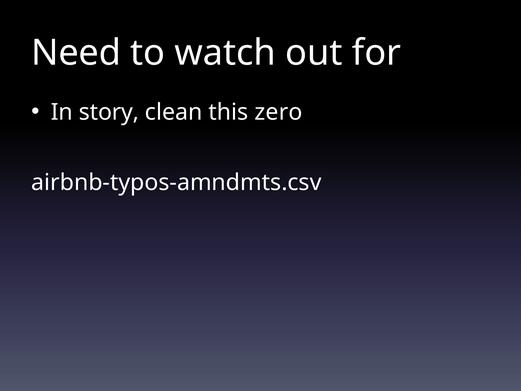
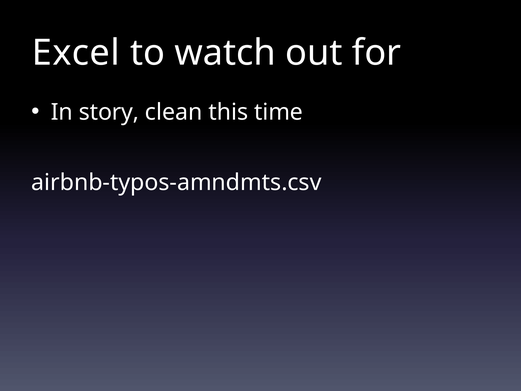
Need: Need -> Excel (76, 53)
zero: zero -> time (279, 112)
